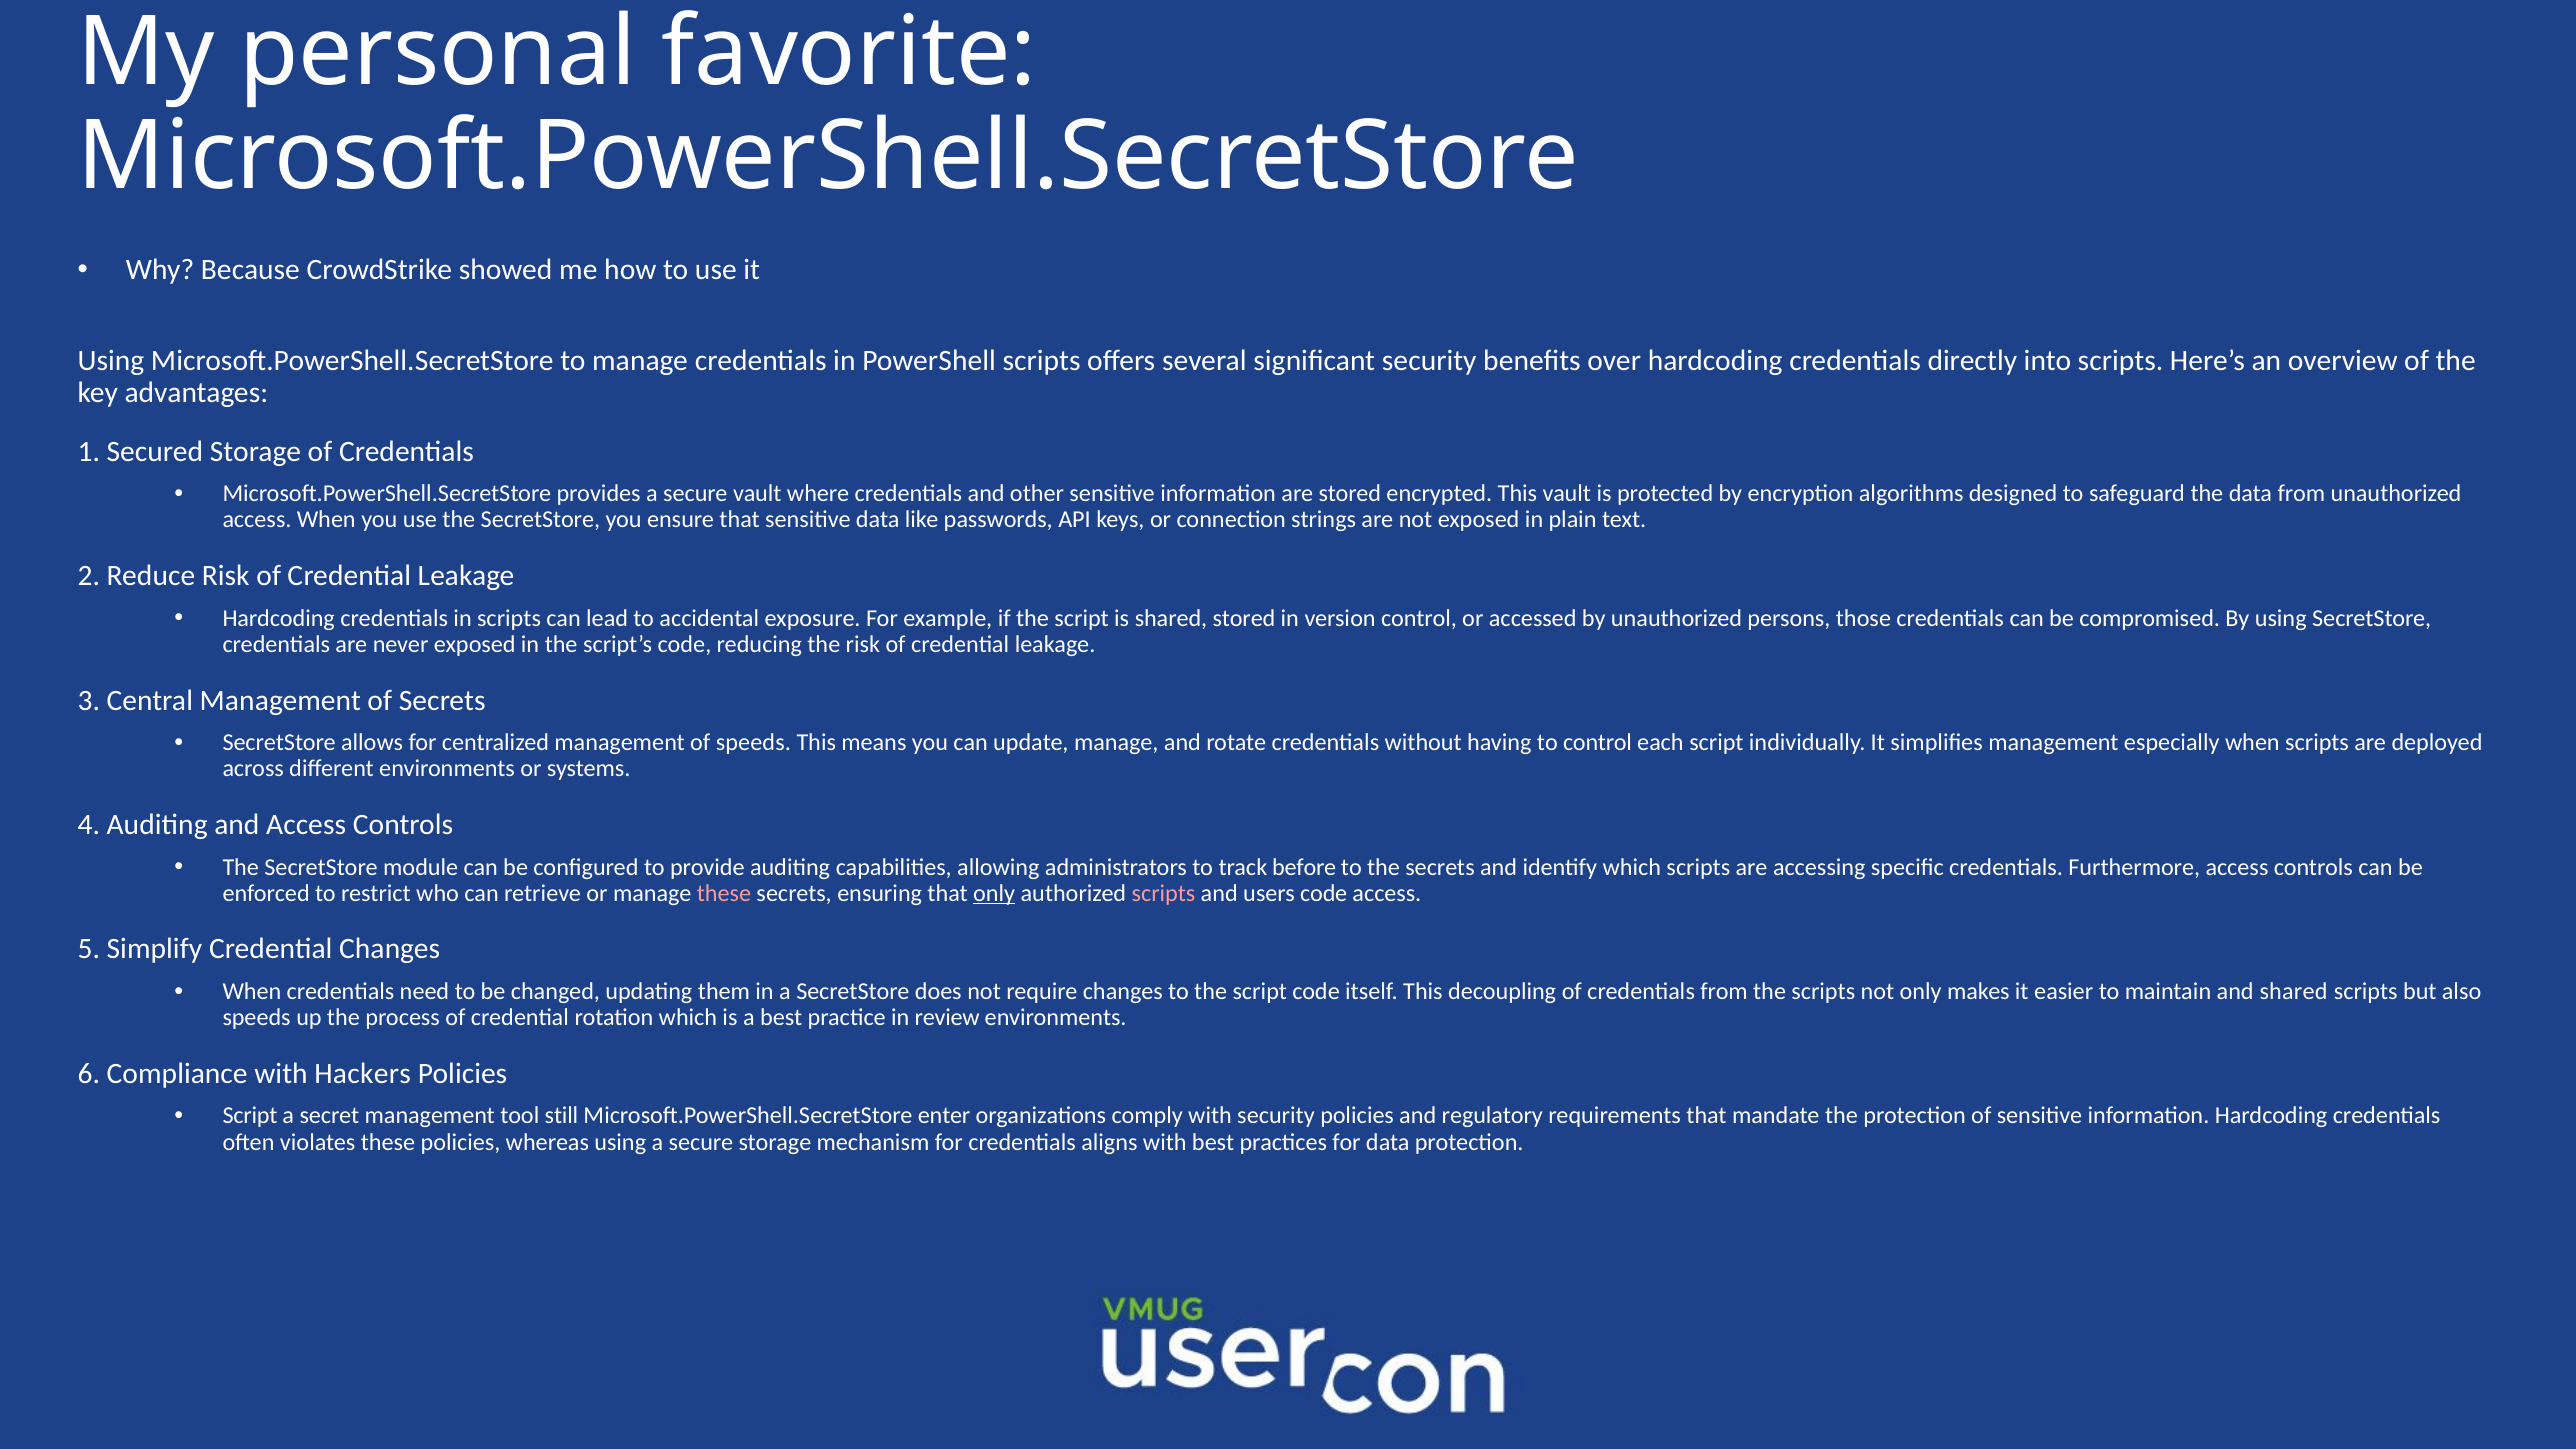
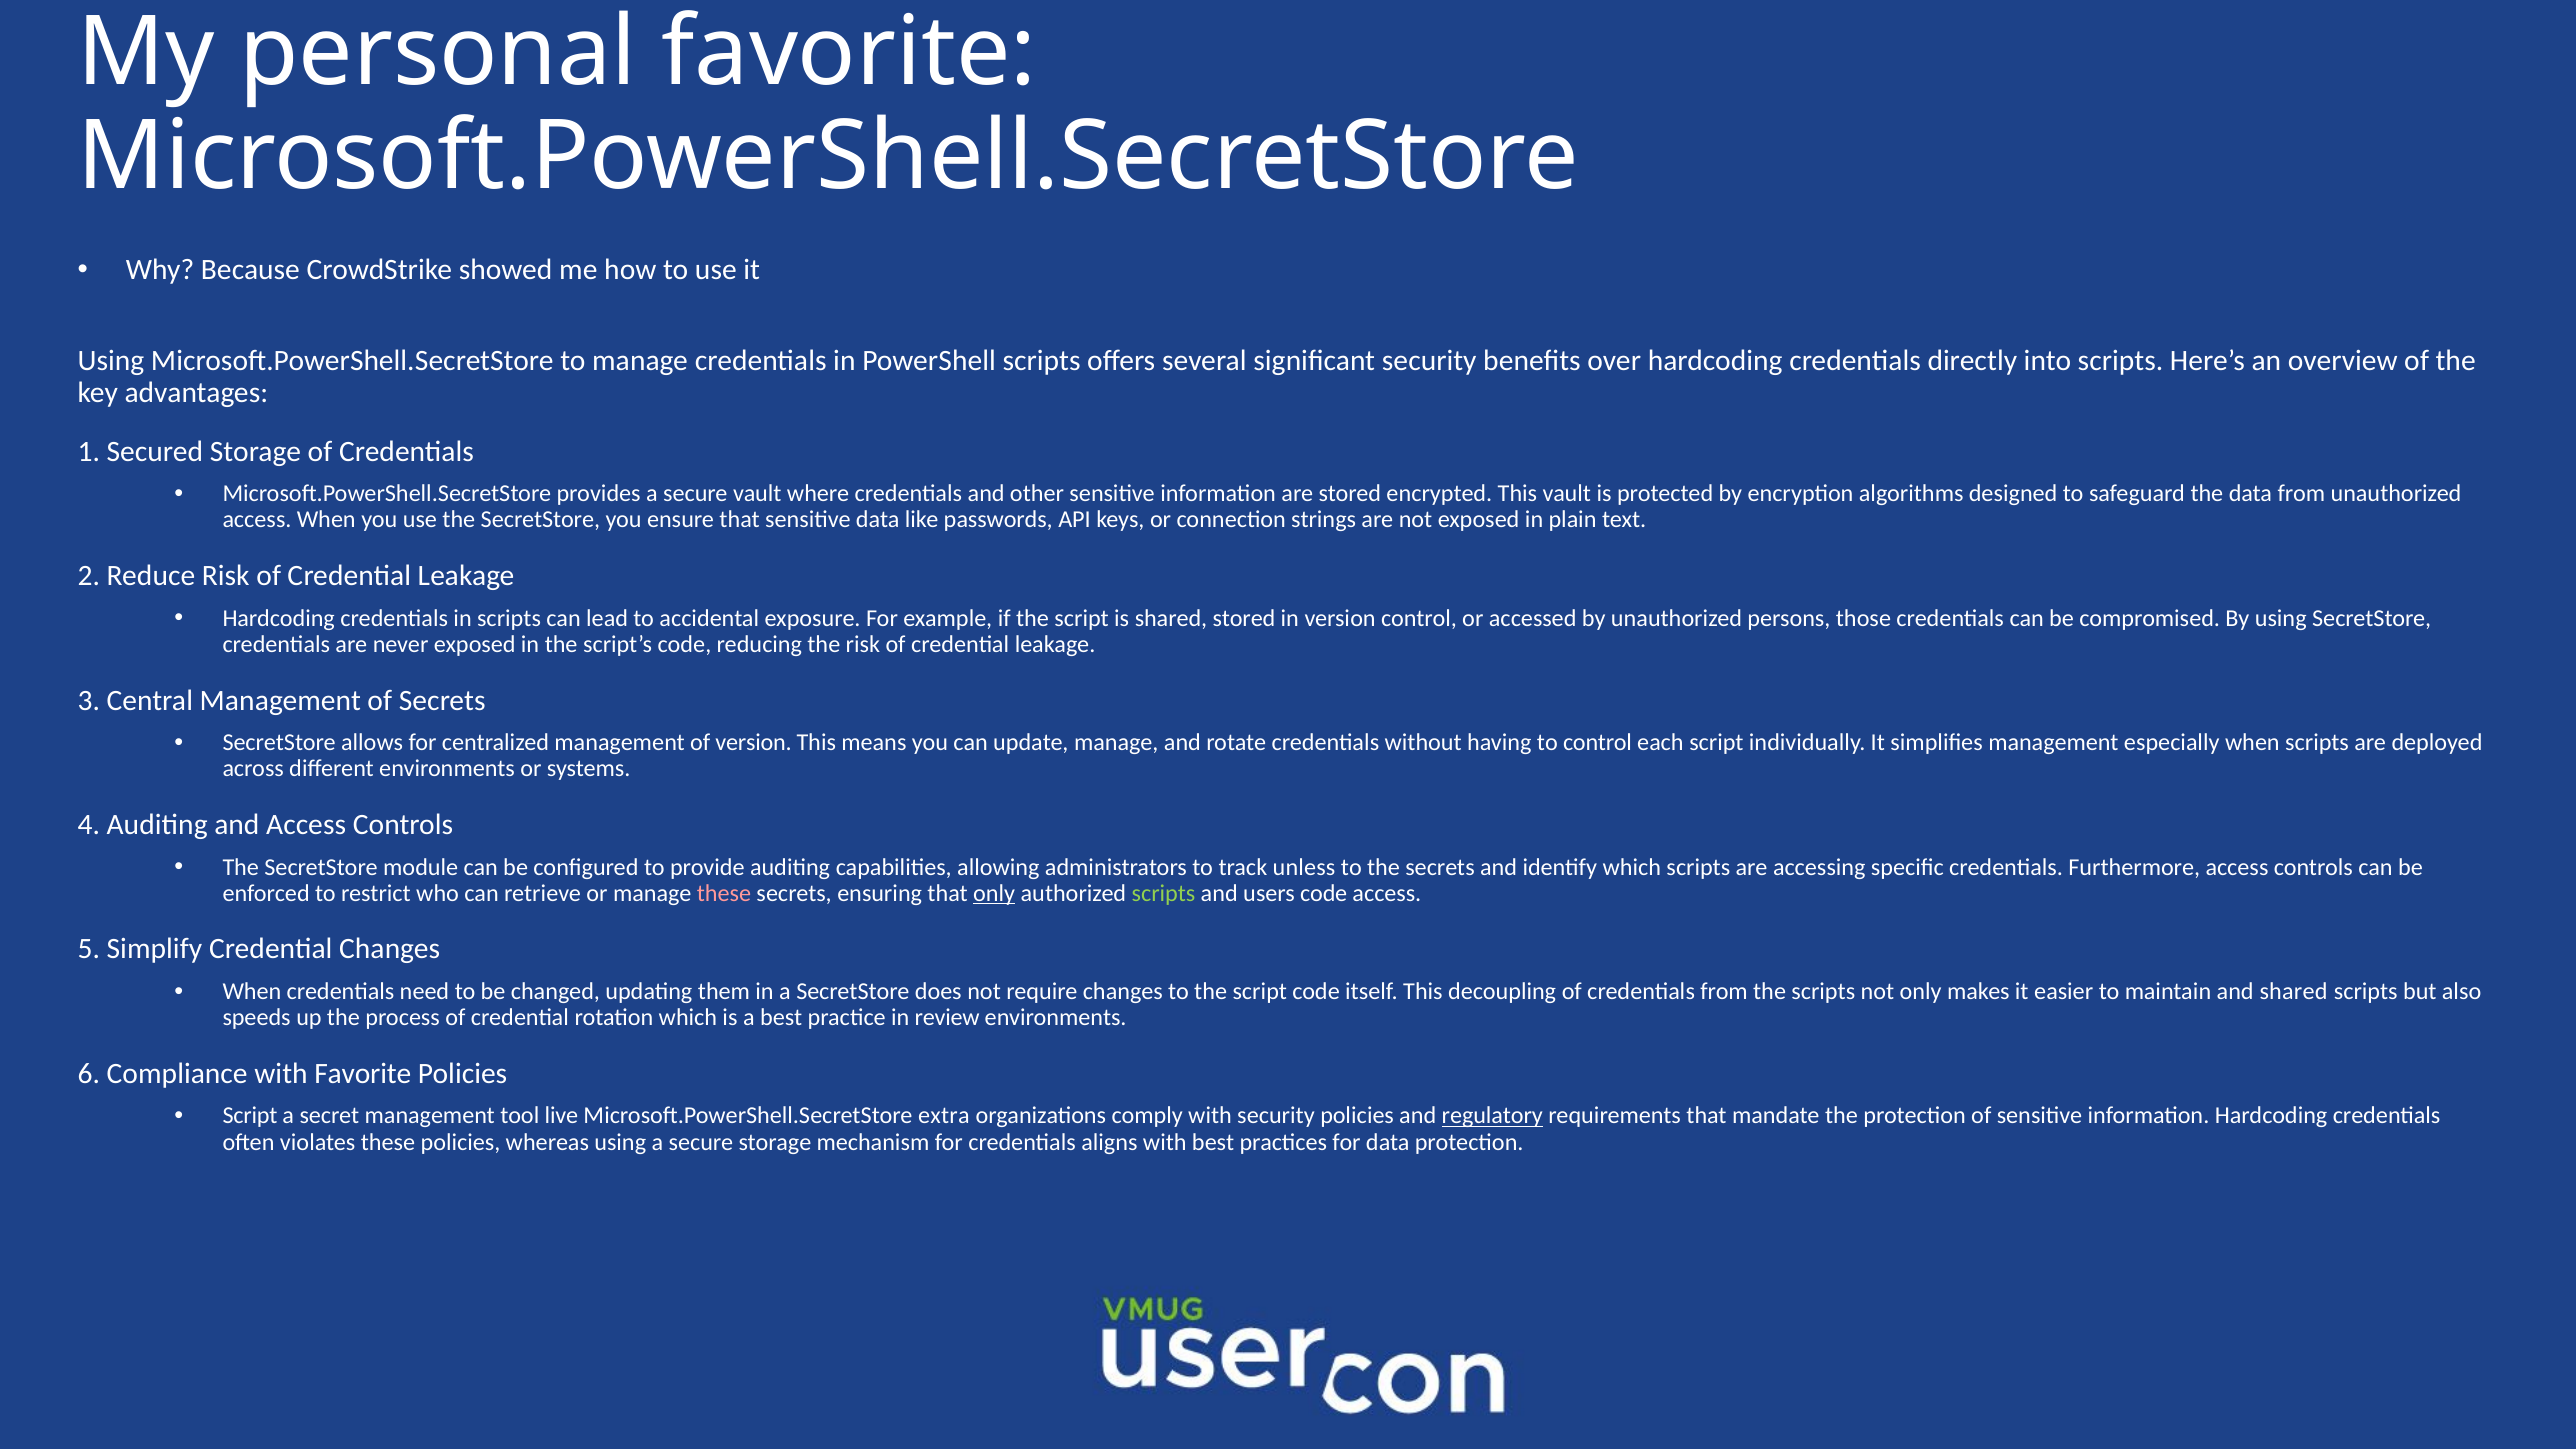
of speeds: speeds -> version (754, 743)
before: before -> unless (1304, 867)
scripts colour: pink -> light green (1164, 893)
with Hackers: Hackers -> Favorite (363, 1074)
still: still -> live (561, 1116)
enter: enter -> extra (944, 1116)
regulatory underline: none -> present (1492, 1116)
